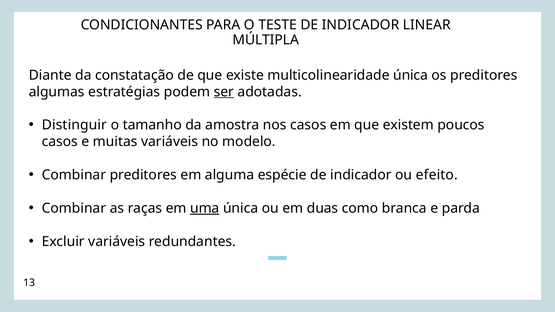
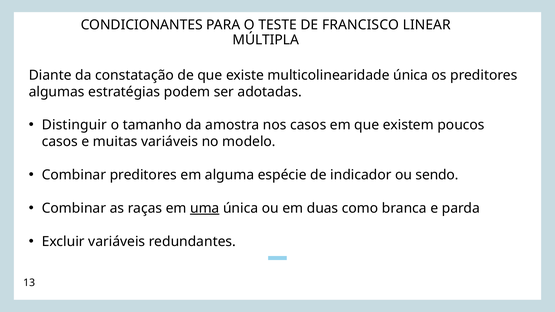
TESTE DE INDICADOR: INDICADOR -> FRANCISCO (361, 25)
ser underline: present -> none (224, 92)
efeito: efeito -> sendo (437, 175)
